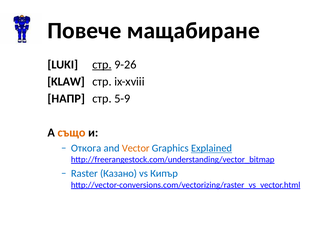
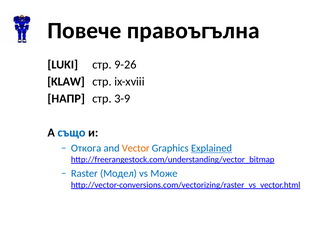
мащабиране: мащабиране -> правоъгълна (193, 31)
стр underline: present -> none (102, 64)
5-9: 5-9 -> 3-9 (122, 99)
също colour: orange -> blue (71, 133)
Казано: Казано -> Модел (118, 173)
Кипър: Кипър -> Може (164, 173)
